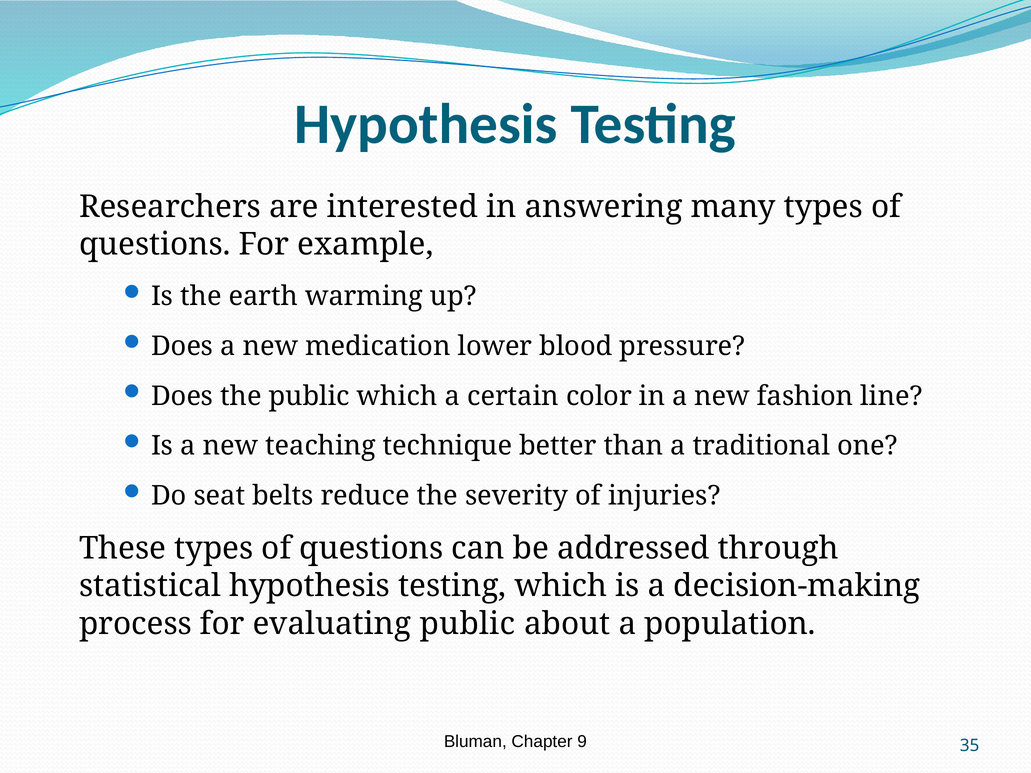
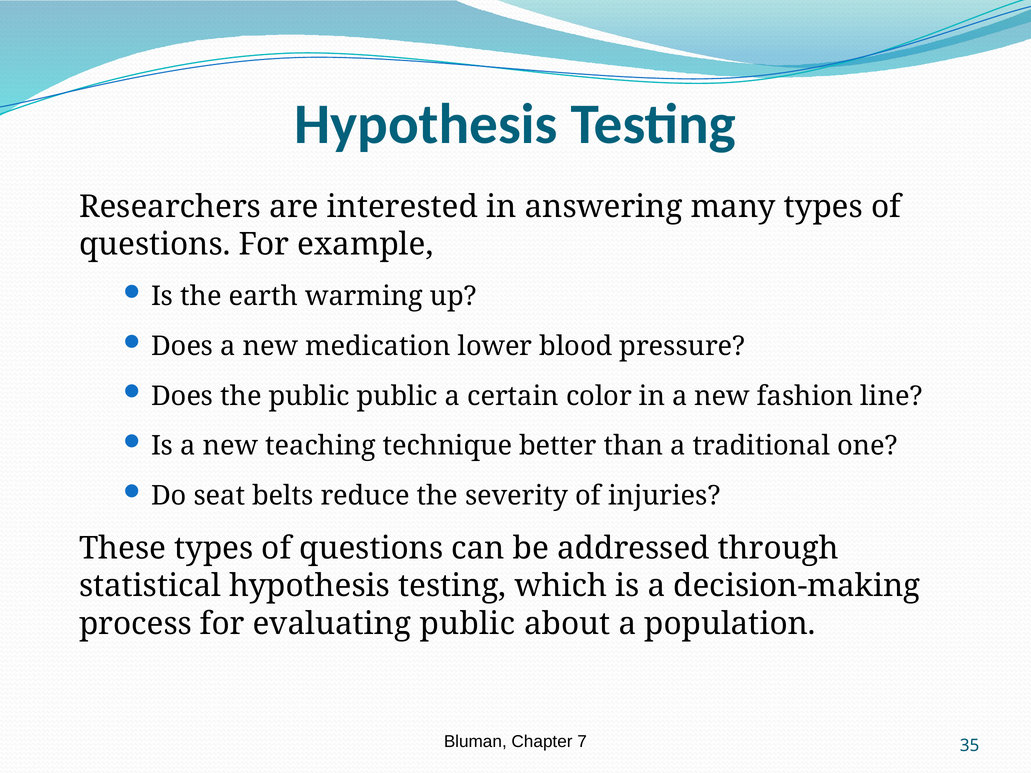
public which: which -> public (397, 396)
9: 9 -> 7 (582, 742)
